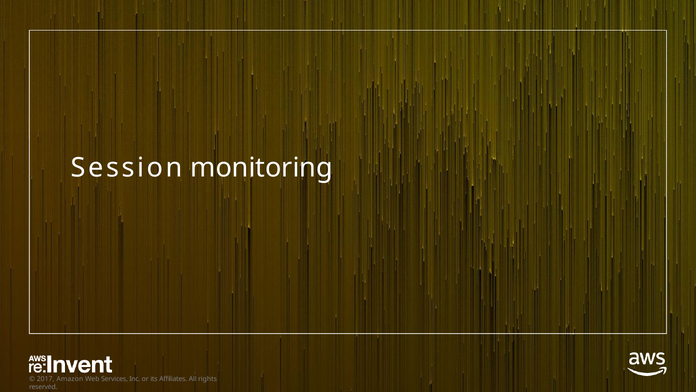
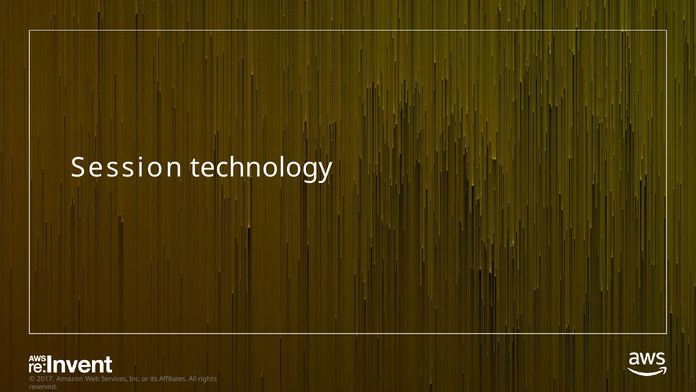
monitoring: monitoring -> technology (261, 168)
